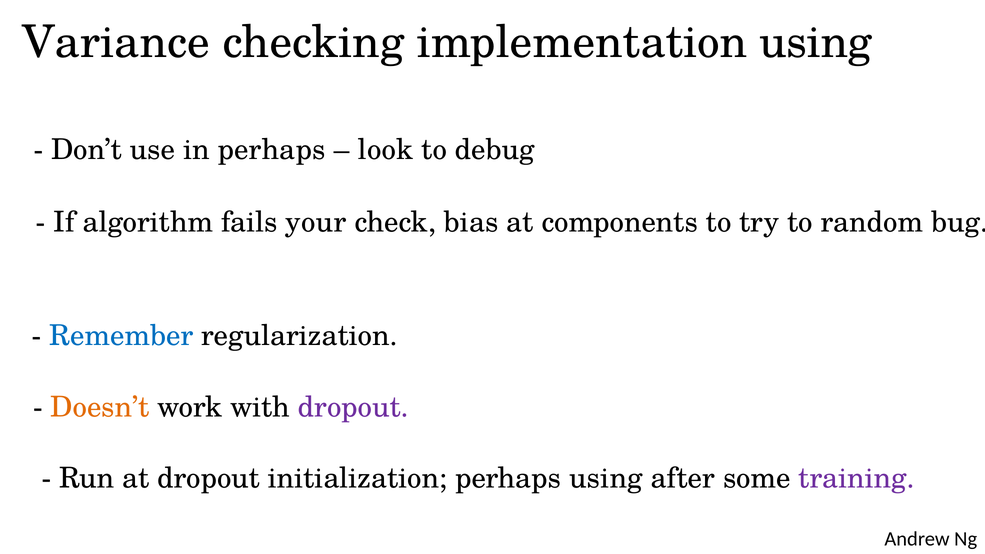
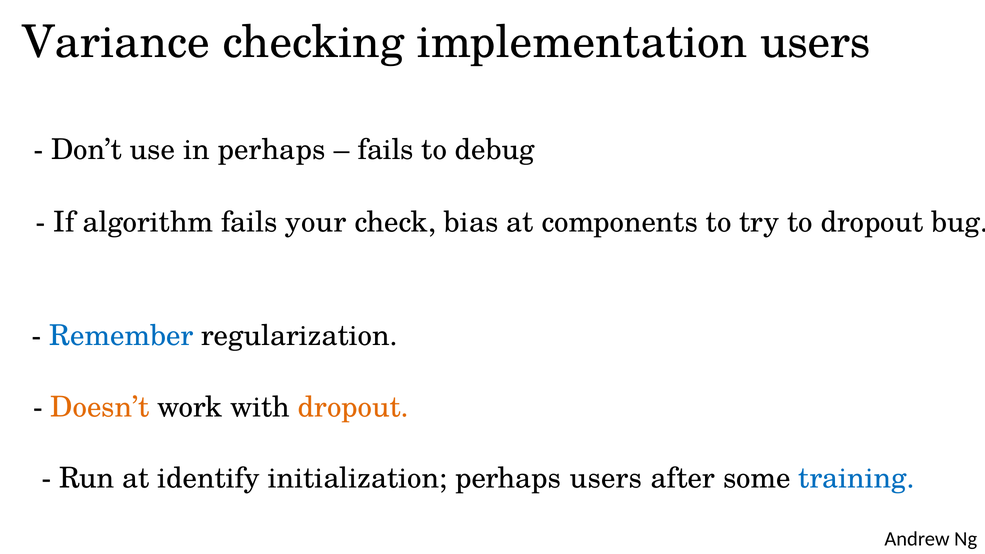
implementation using: using -> users (815, 43)
look: look -> fails (386, 150)
to random: random -> dropout (872, 222)
dropout colour: purple -> orange (353, 407)
at dropout: dropout -> identify (209, 478)
perhaps using: using -> users (606, 478)
training colour: purple -> blue (857, 478)
